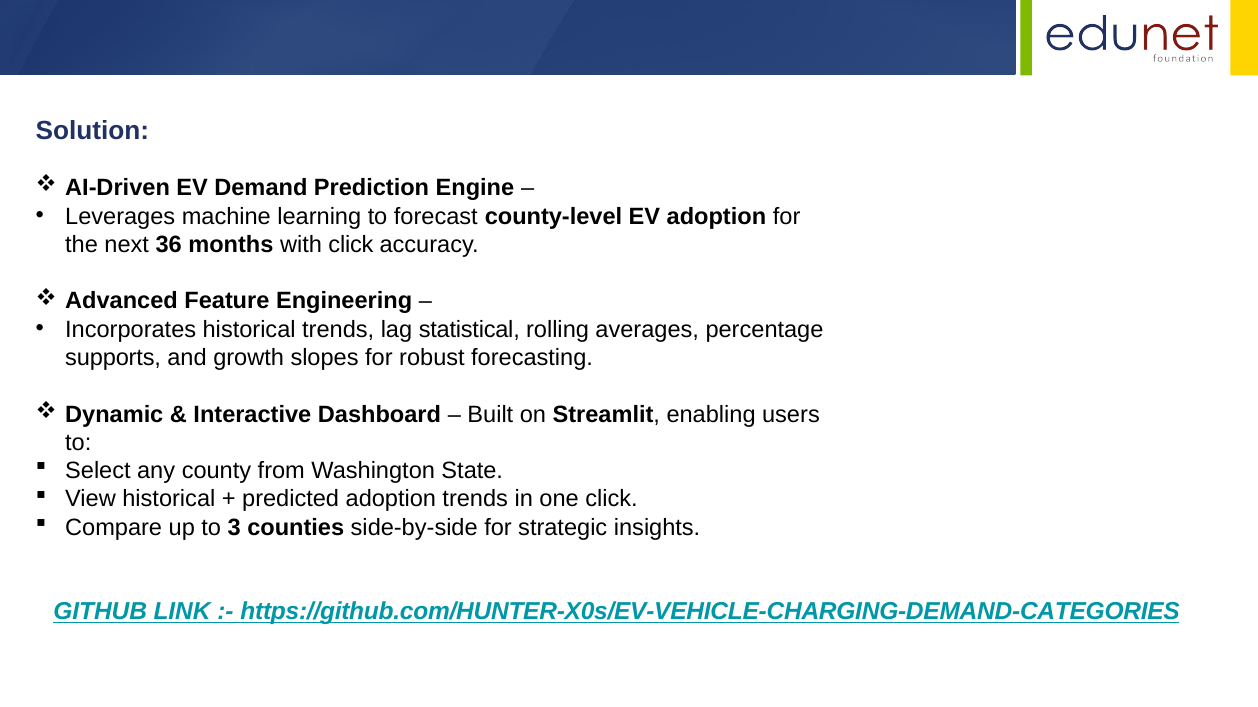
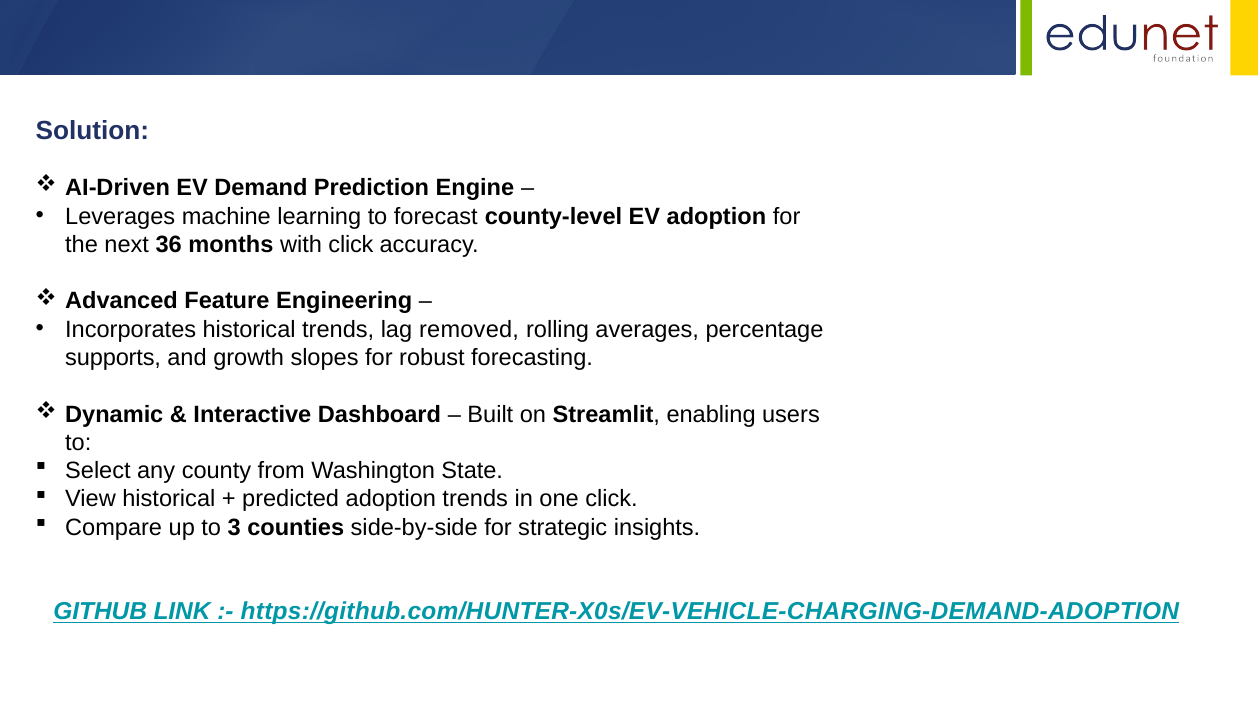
statistical: statistical -> removed (469, 330)
https://github.com/HUNTER-X0s/EV-VEHICLE-CHARGING-DEMAND-CATEGORIES: https://github.com/HUNTER-X0s/EV-VEHICLE-CHARGING-DEMAND-CATEGORIES -> https://github.com/HUNTER-X0s/EV-VEHICLE-CHARGING-DEMAND-ADOPTION (710, 612)
